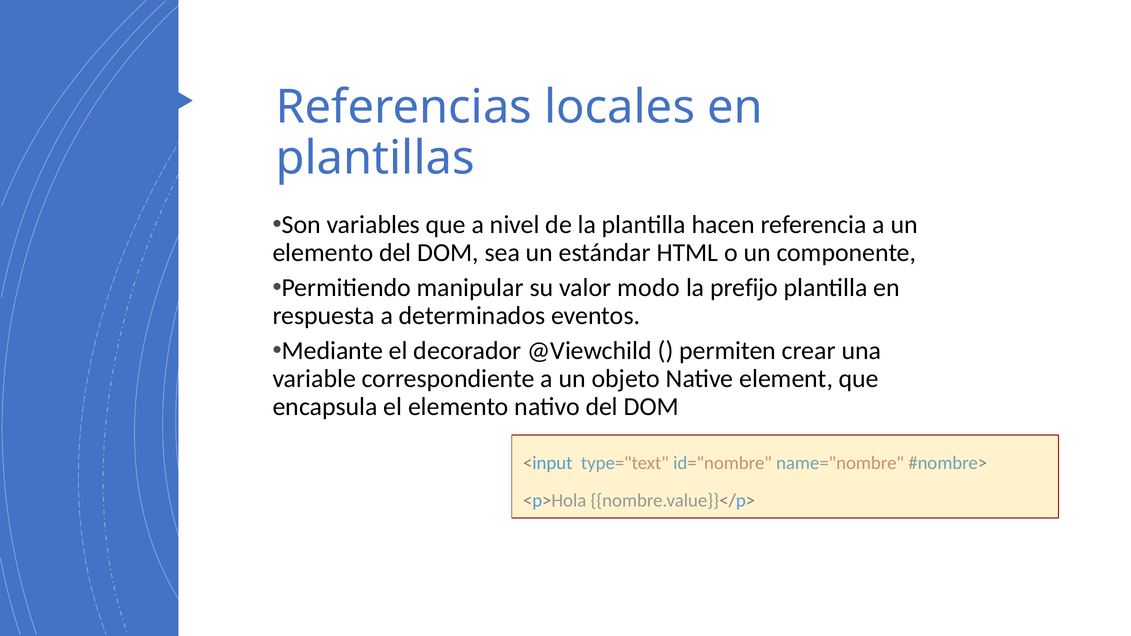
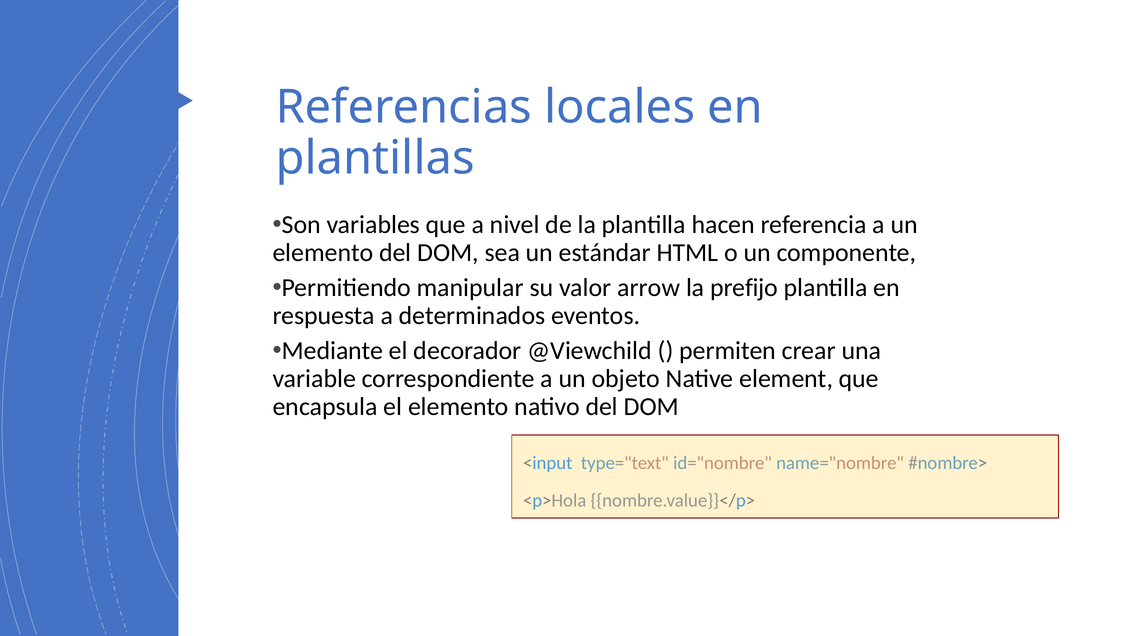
modo: modo -> arrow (649, 288)
